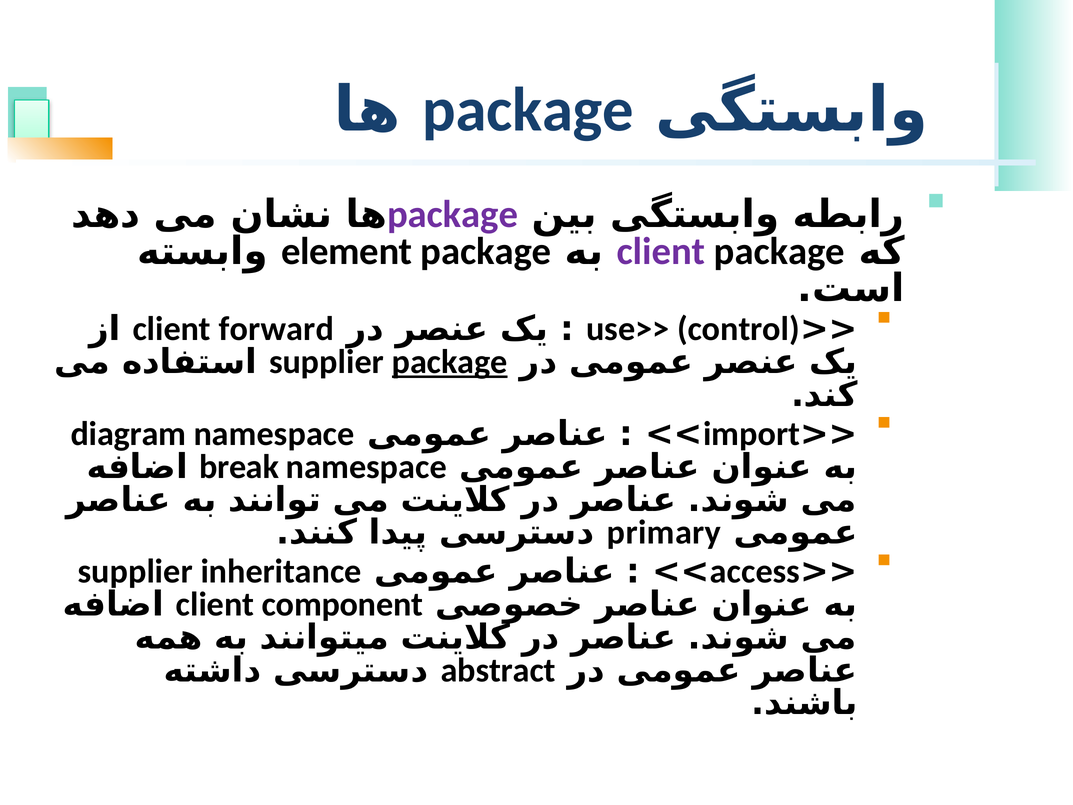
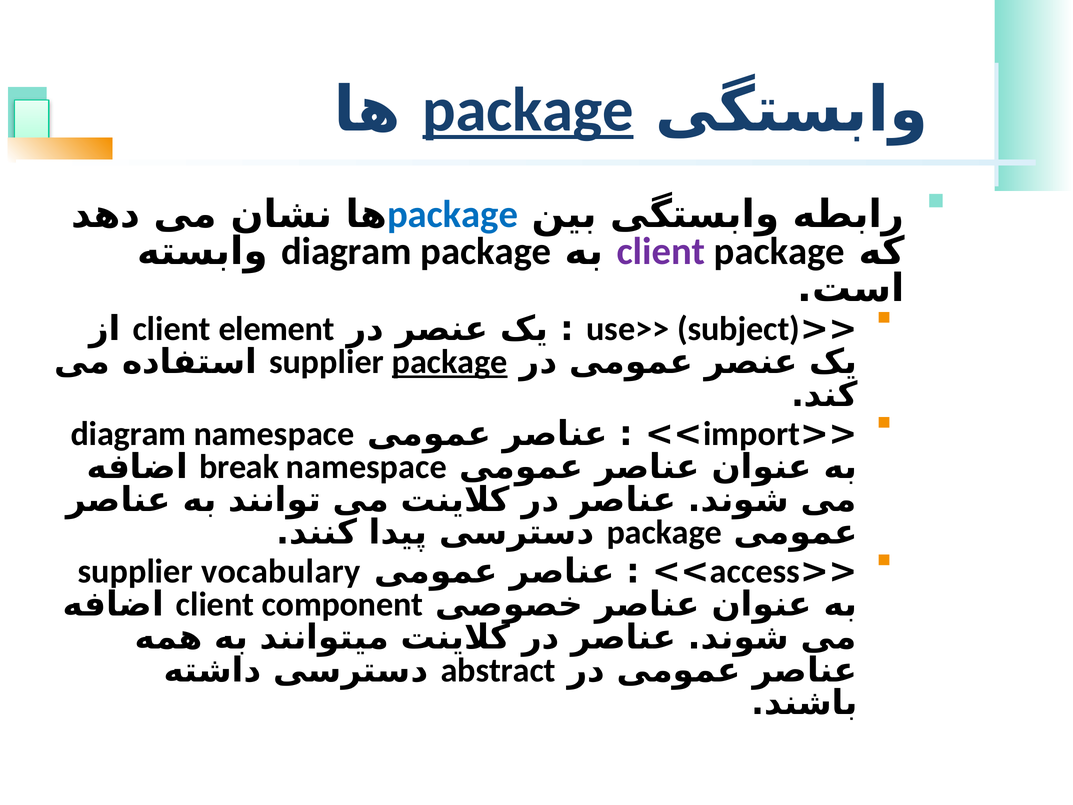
package underline: none -> present (528, 110)
package colour: purple -> blue (453, 214)
element: element -> diagram (347, 251)
forward: forward -> element (277, 329)
control: control -> subject (738, 329)
primary: primary -> package (664, 532)
inheritance: inheritance -> vocabulary (281, 571)
